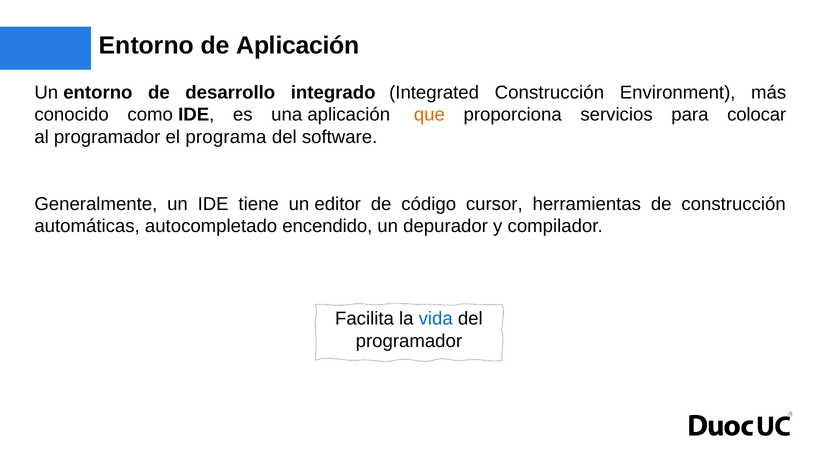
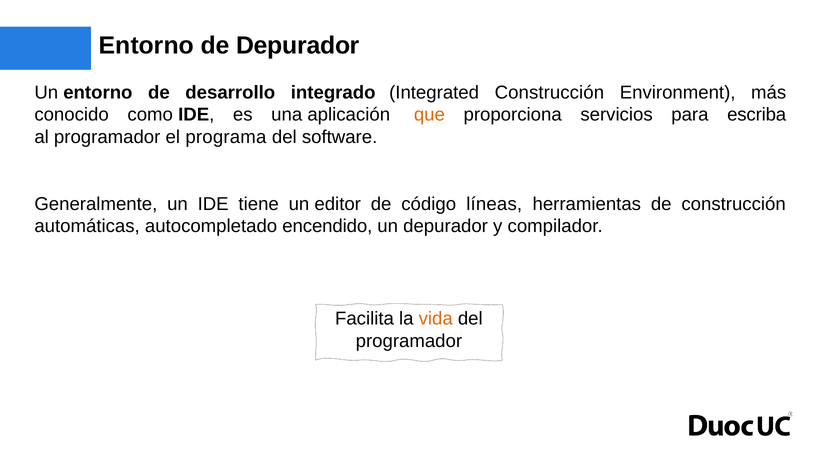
de Aplicación: Aplicación -> Depurador (298, 46)
colocar: colocar -> escriba (757, 115)
cursor: cursor -> líneas (494, 204)
vida colour: blue -> orange (436, 319)
